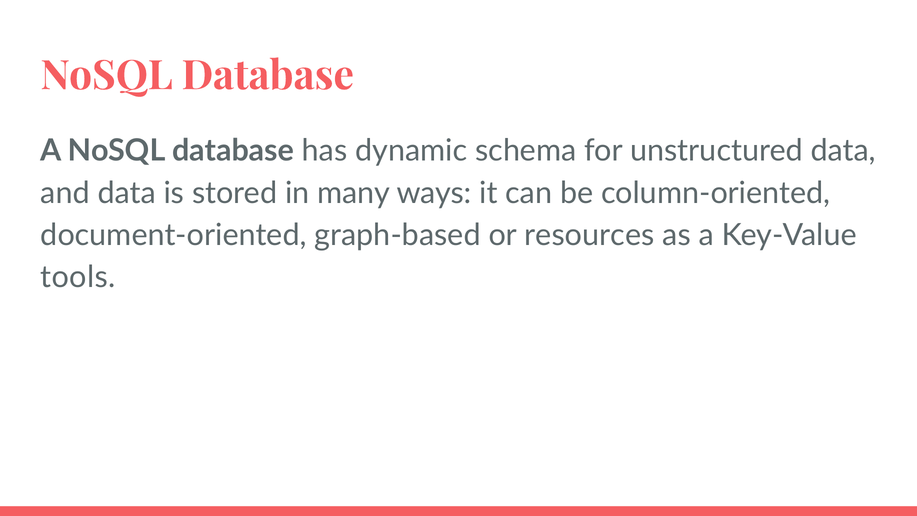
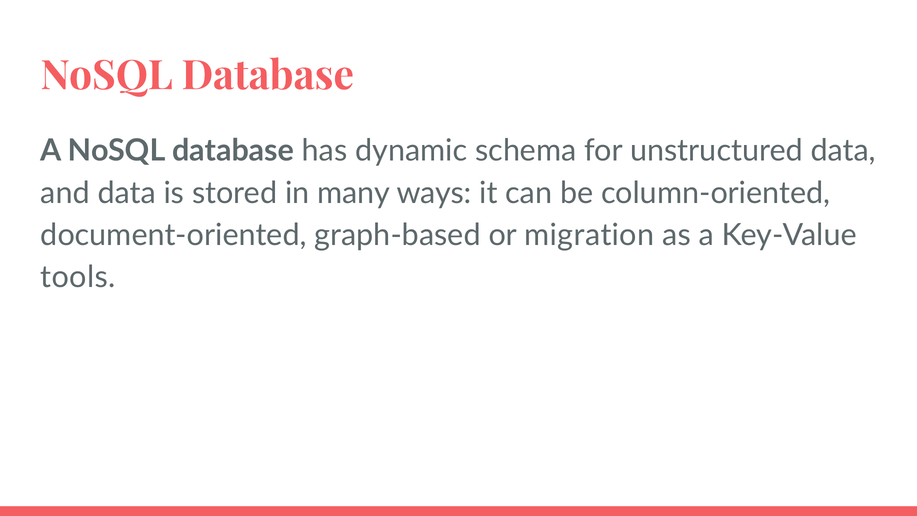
resources: resources -> migration (589, 235)
